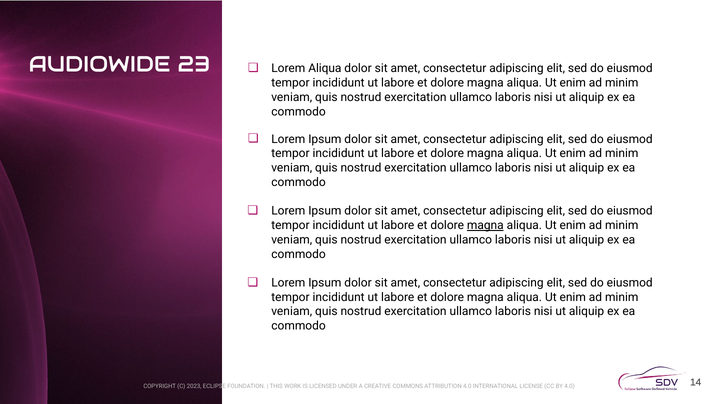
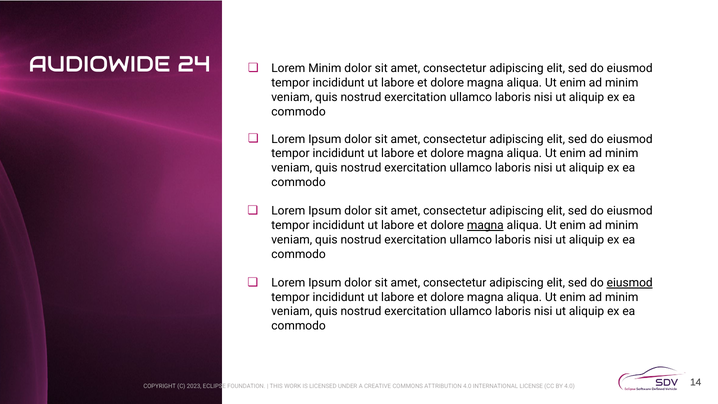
23: 23 -> 24 (194, 64)
Lorem Aliqua: Aliqua -> Minim (325, 69)
eiusmod underline: none -> present (630, 283)
